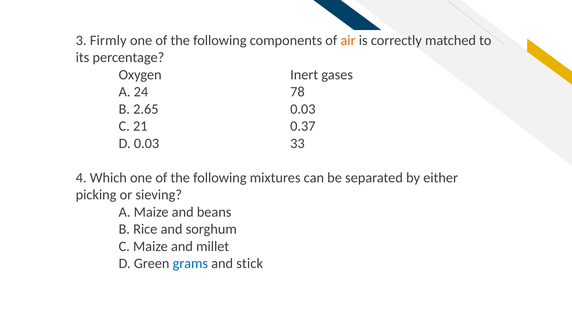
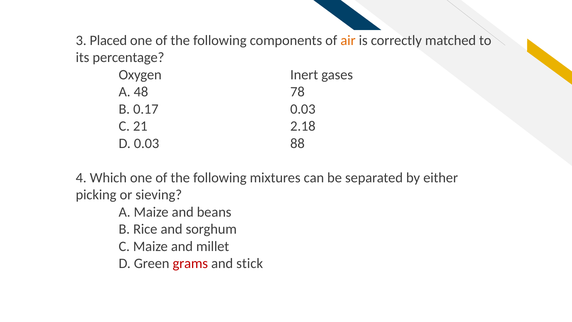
Firmly: Firmly -> Placed (108, 40)
24: 24 -> 48 (141, 92)
2.65: 2.65 -> 0.17 (146, 109)
0.37: 0.37 -> 2.18 (303, 126)
33: 33 -> 88 (297, 143)
grams colour: blue -> red (190, 263)
